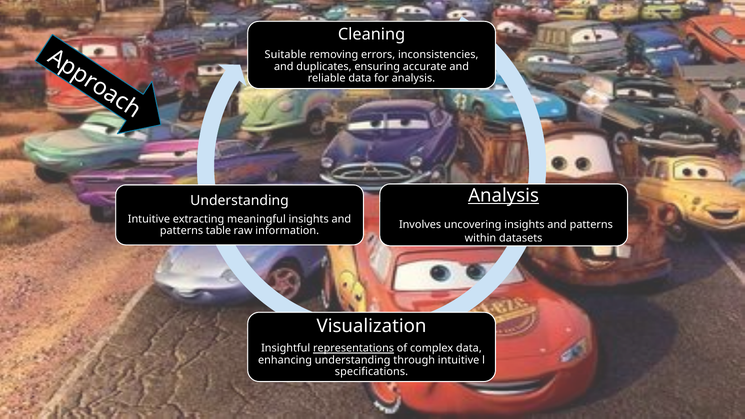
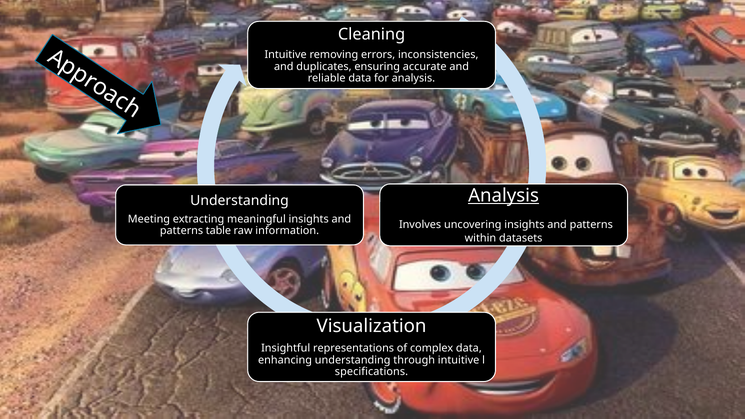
Suitable: Suitable -> Intuitive (286, 55)
Intuitive: Intuitive -> Meeting (149, 219)
representations underline: present -> none (354, 348)
